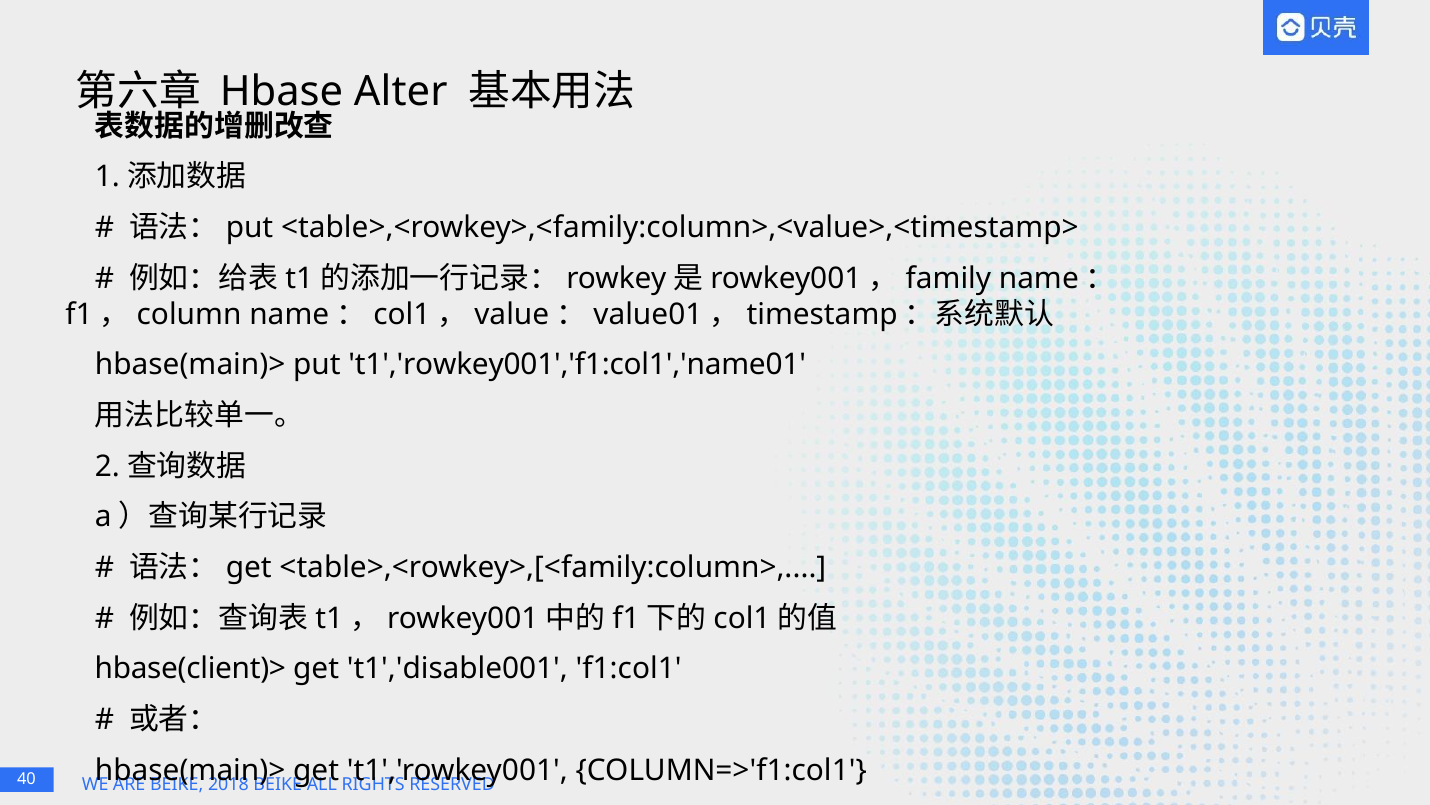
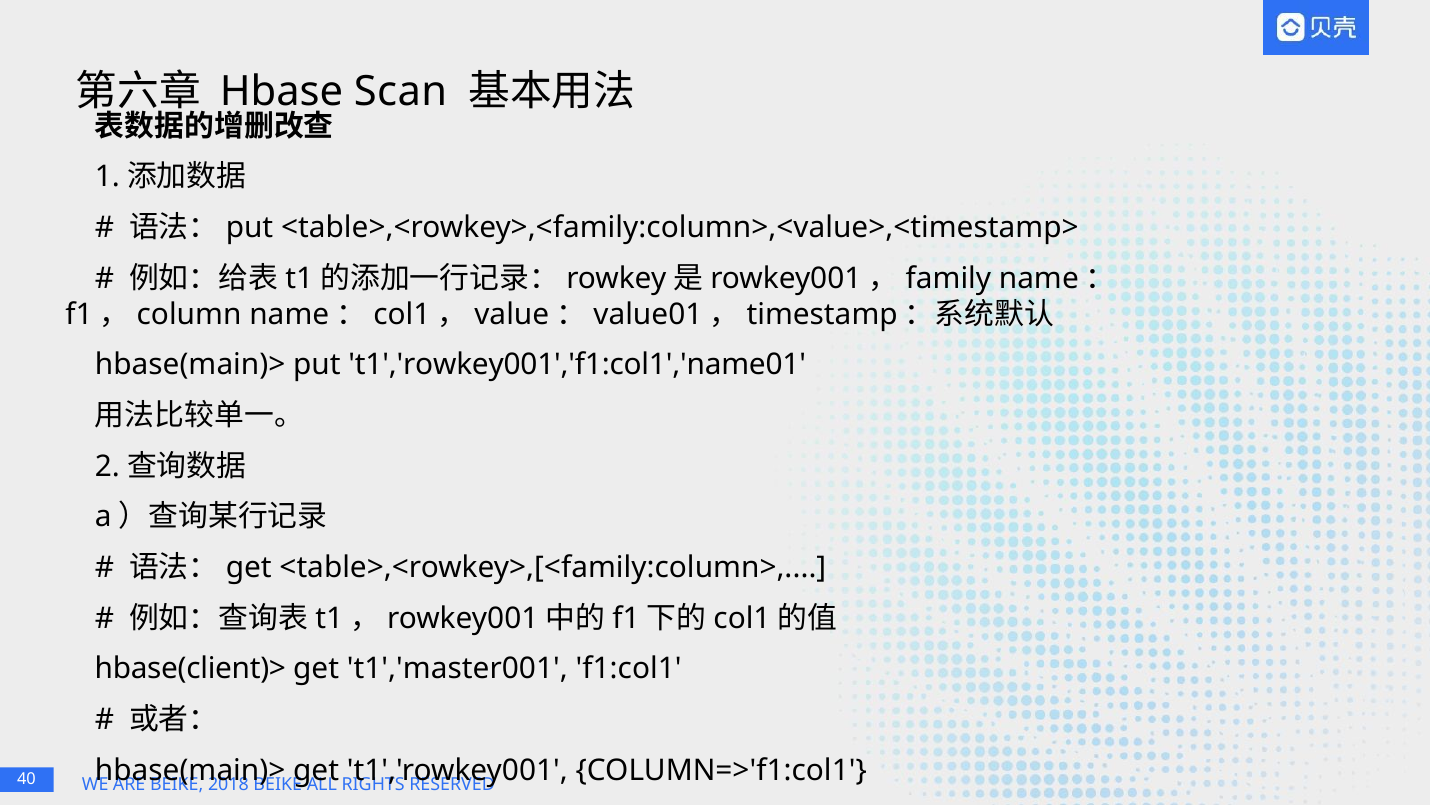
Alter: Alter -> Scan (401, 91)
t1','disable001: t1','disable001 -> t1','master001 (457, 669)
